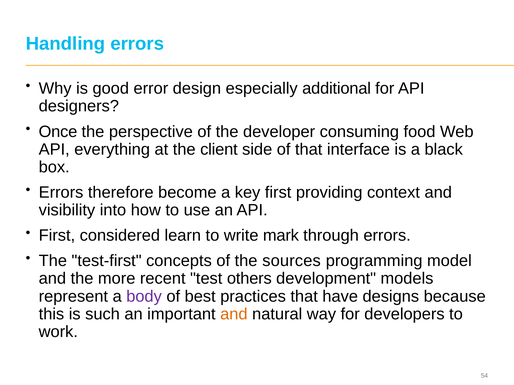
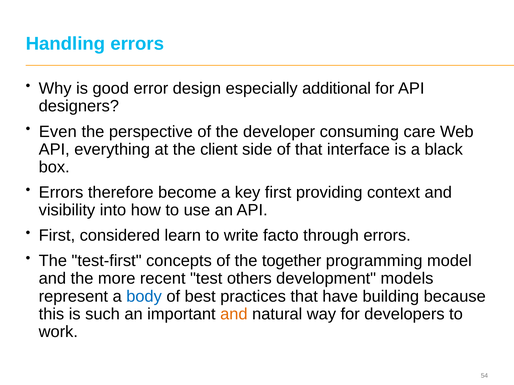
Once: Once -> Even (58, 132)
food: food -> care (420, 132)
mark: mark -> facto (281, 236)
sources: sources -> together (292, 261)
body colour: purple -> blue (144, 297)
designs: designs -> building (391, 297)
